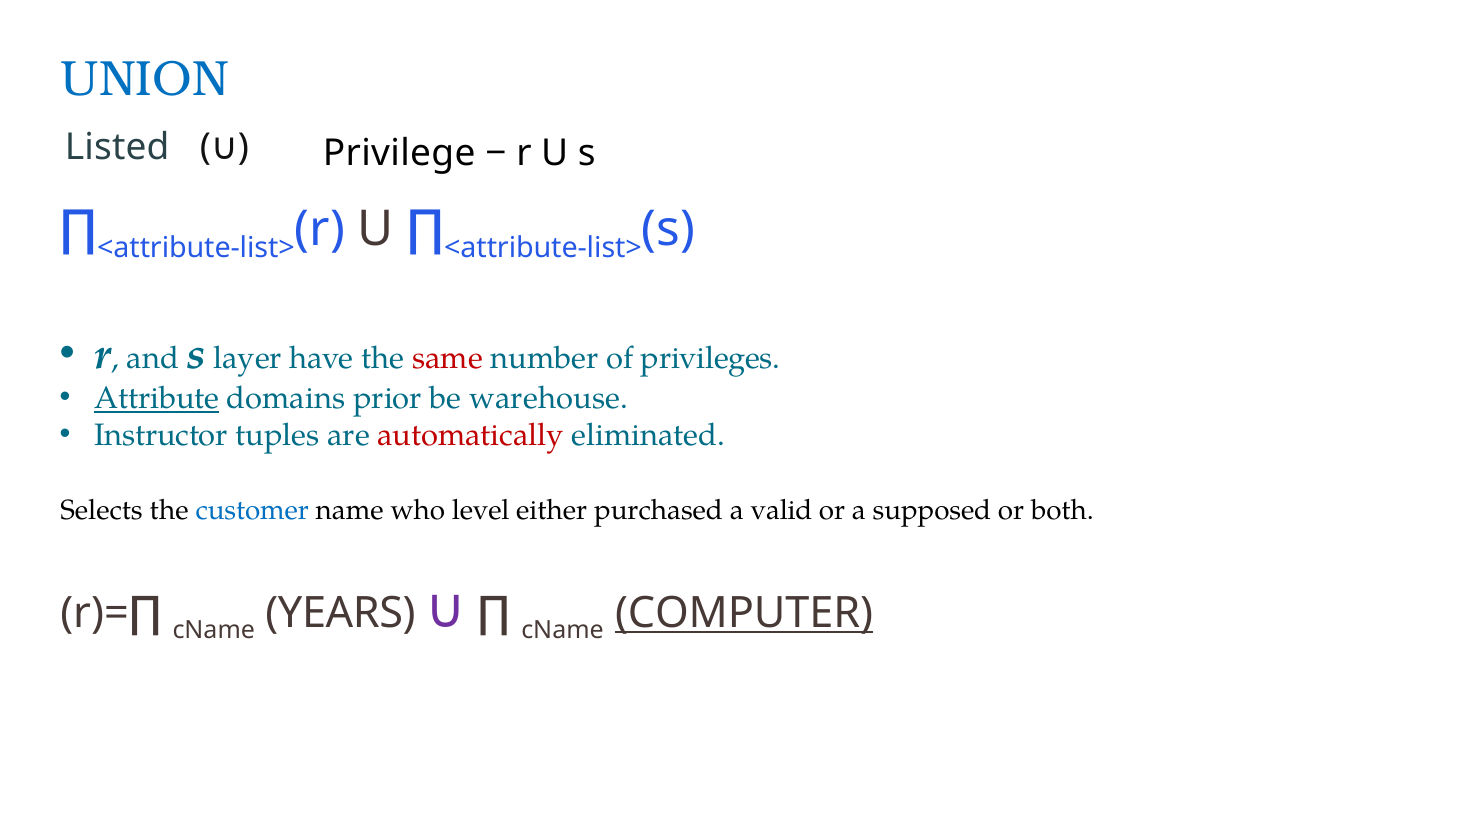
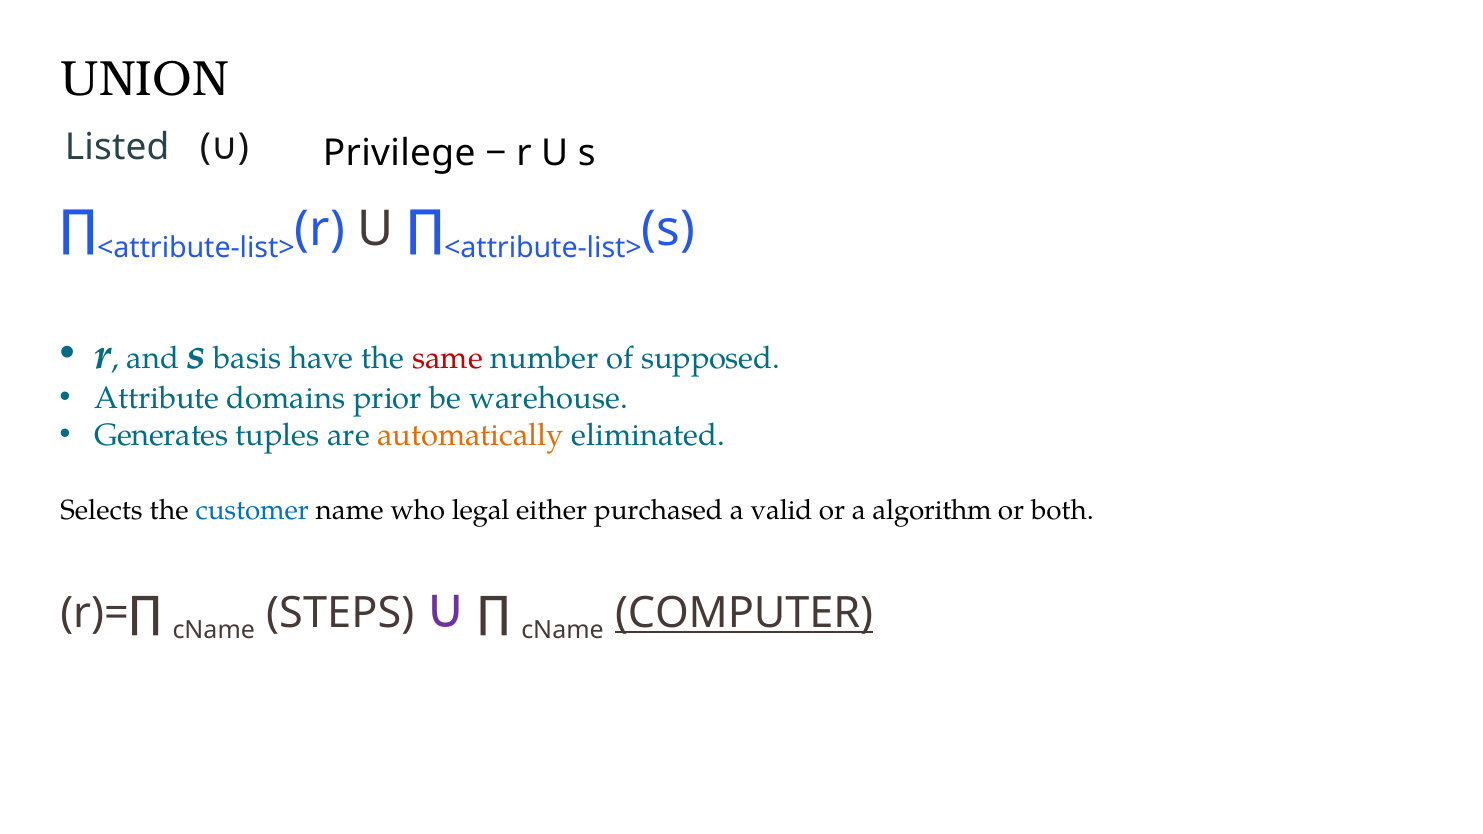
UNION colour: blue -> black (145, 79)
layer: layer -> basis (248, 359)
privileges: privileges -> supposed (711, 359)
Attribute underline: present -> none (157, 398)
Instructor: Instructor -> Generates (161, 435)
automatically colour: red -> orange (471, 435)
level: level -> legal (481, 510)
supposed: supposed -> algorithm (932, 510)
YEARS: YEARS -> STEPS (340, 613)
